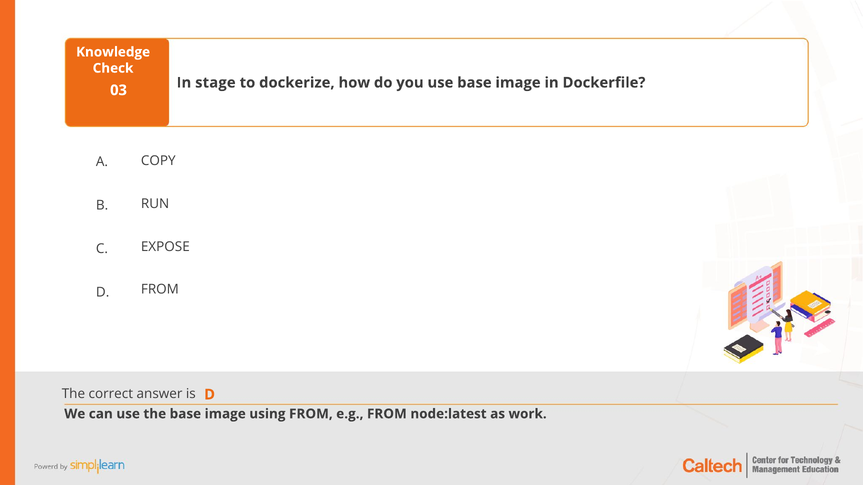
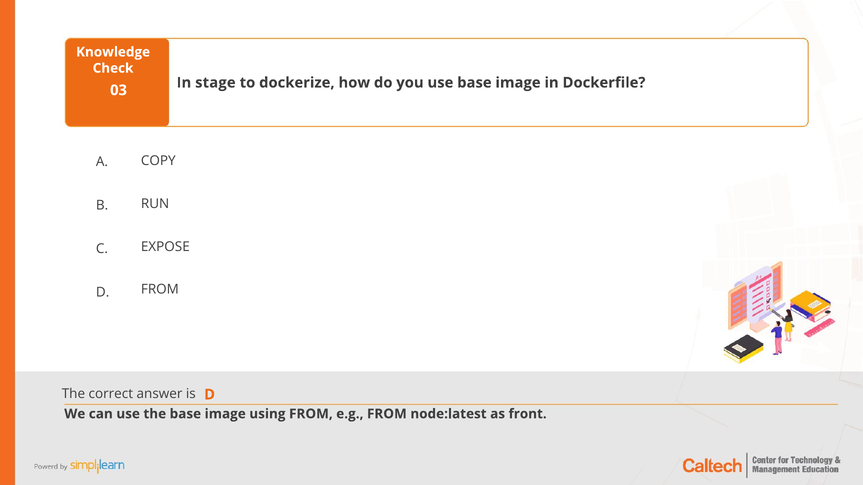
work: work -> front (528, 414)
